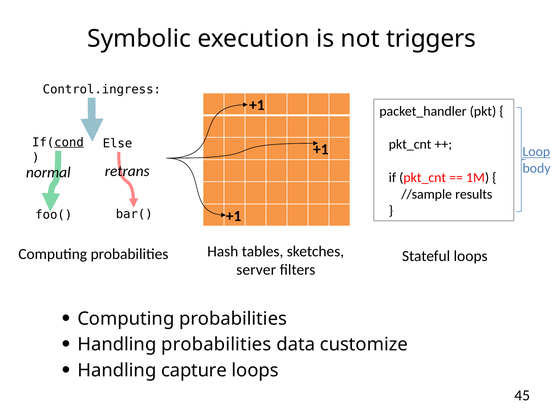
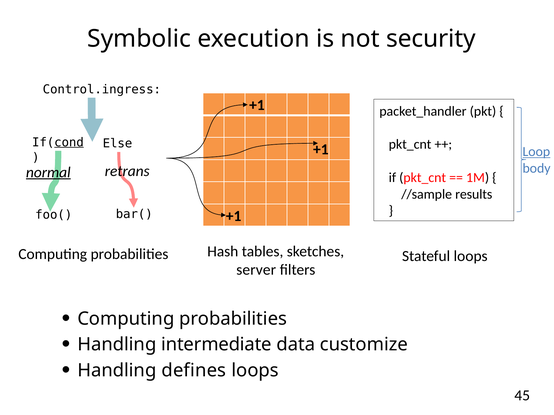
triggers: triggers -> security (431, 39)
normal underline: none -> present (48, 173)
Handling probabilities: probabilities -> intermediate (216, 345)
capture: capture -> defines (194, 371)
